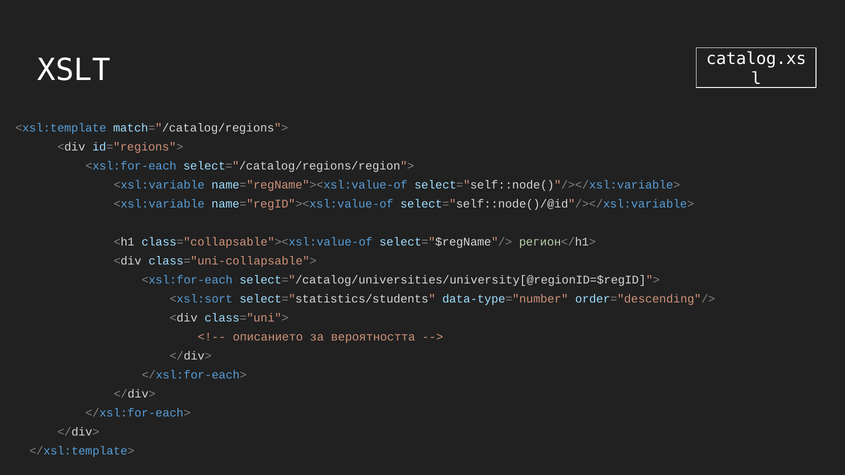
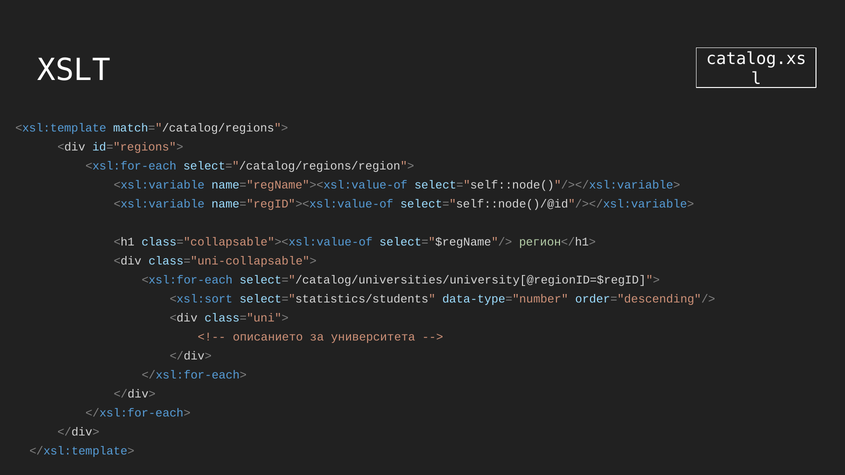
вероятността: вероятността -> университета (373, 337)
